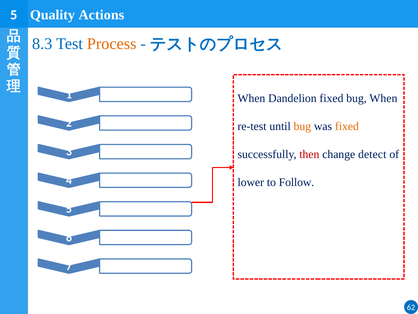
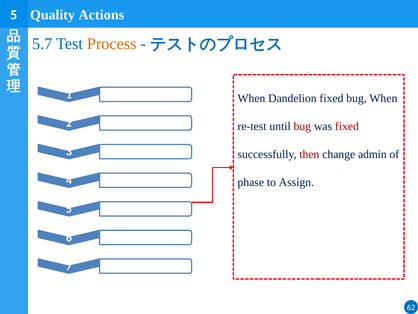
8.3: 8.3 -> 5.7 (42, 44)
bug colour: orange -> red (302, 126)
fixed colour: orange -> red (347, 126)
detect: detect -> admin (372, 154)
lower: lower -> phase (251, 182)
Follow: Follow -> Assign (296, 182)
